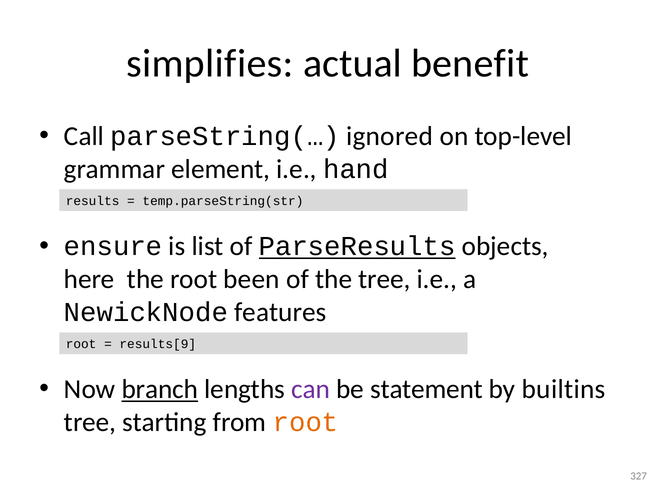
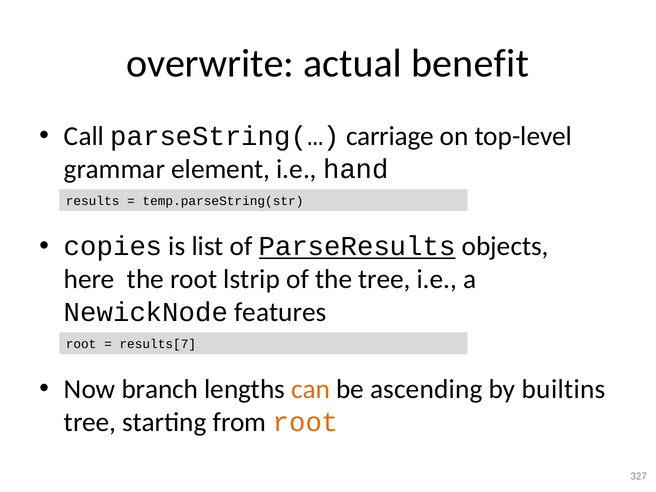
simplifies: simplifies -> overwrite (210, 64)
ignored: ignored -> carriage (390, 136)
ensure: ensure -> copies (113, 246)
been: been -> lstrip (252, 279)
results[9: results[9 -> results[7 (158, 344)
branch underline: present -> none (160, 389)
can colour: purple -> orange (311, 389)
statement: statement -> ascending (426, 389)
